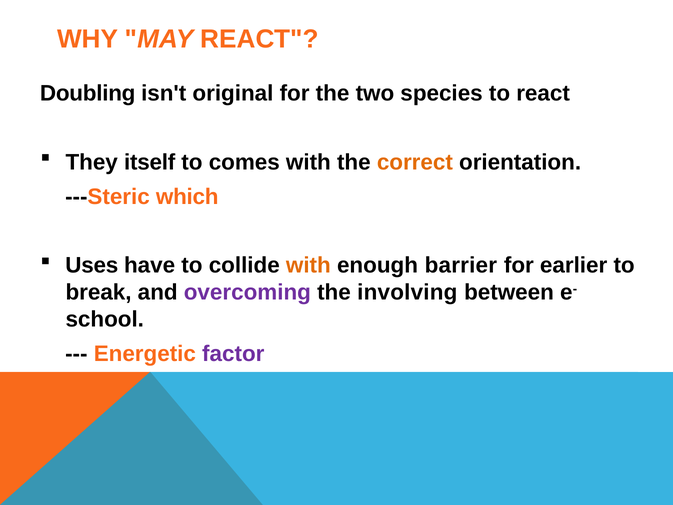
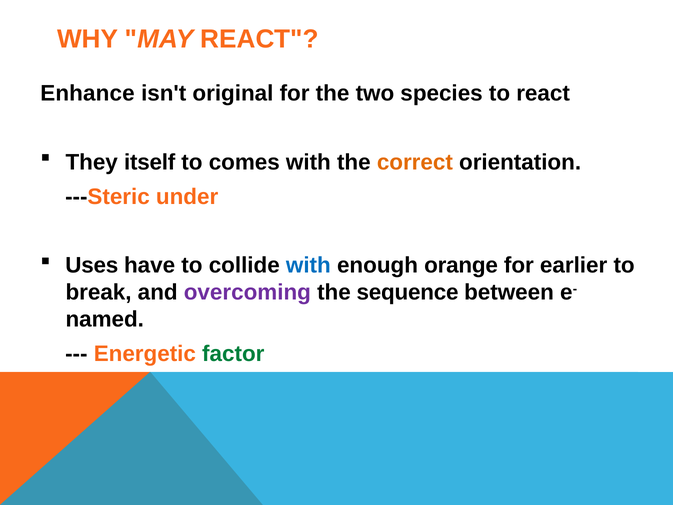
Doubling: Doubling -> Enhance (87, 93)
which: which -> under (187, 197)
with colour: orange -> blue (308, 265)
barrier: barrier -> orange (461, 265)
involving: involving -> sequence (408, 292)
school: school -> named (105, 319)
factor colour: purple -> green (233, 354)
